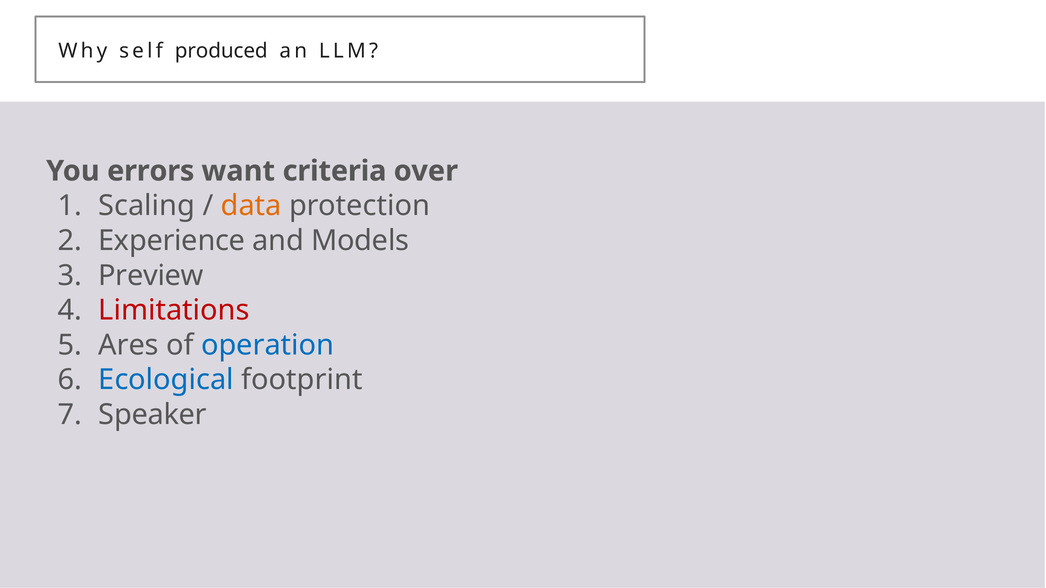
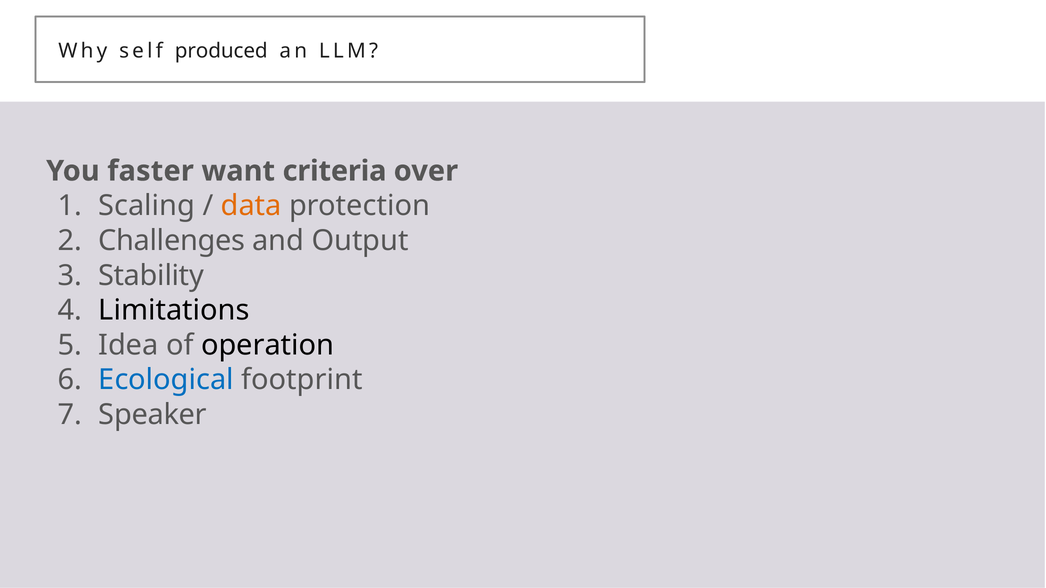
errors: errors -> faster (151, 171)
Experience: Experience -> Challenges (172, 241)
Models: Models -> Output (360, 241)
Preview: Preview -> Stability (151, 276)
Limitations colour: red -> black (174, 310)
Ares: Ares -> Idea (128, 345)
operation colour: blue -> black (268, 345)
